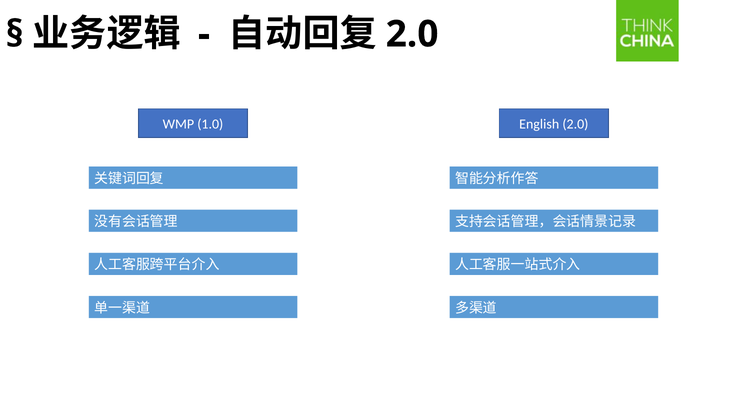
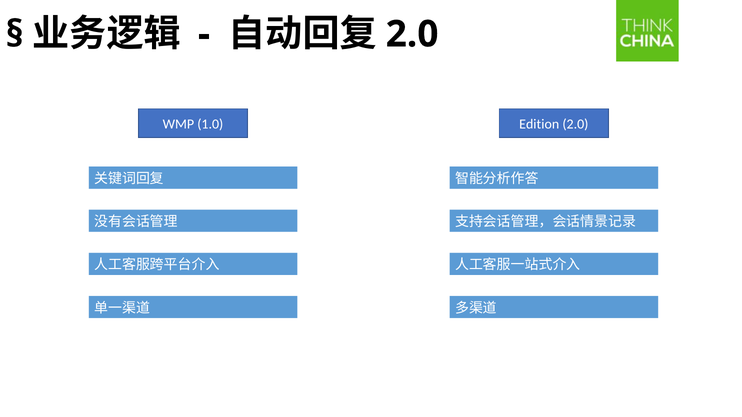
English: English -> Edition (539, 124)
